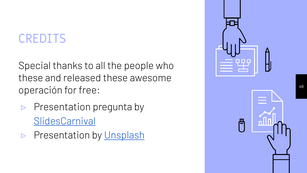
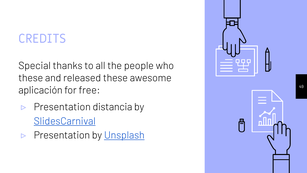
operación: operación -> aplicación (40, 90)
pregunta: pregunta -> distancia (112, 107)
